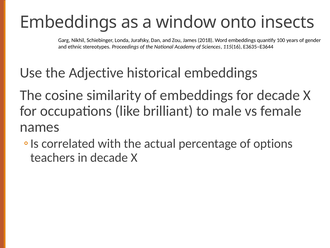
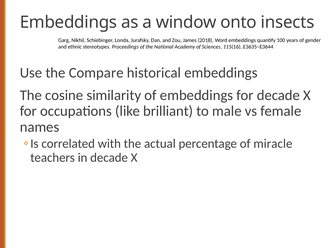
Adjective: Adjective -> Compare (96, 73)
options: options -> miracle (273, 143)
